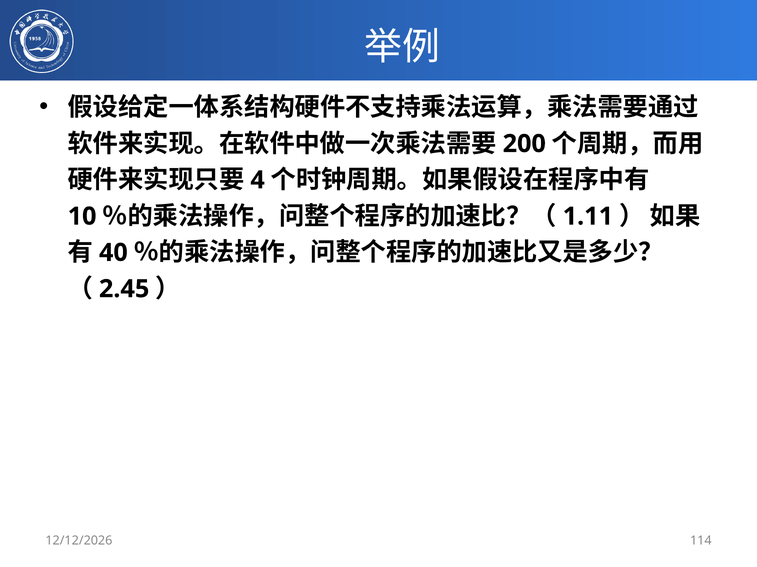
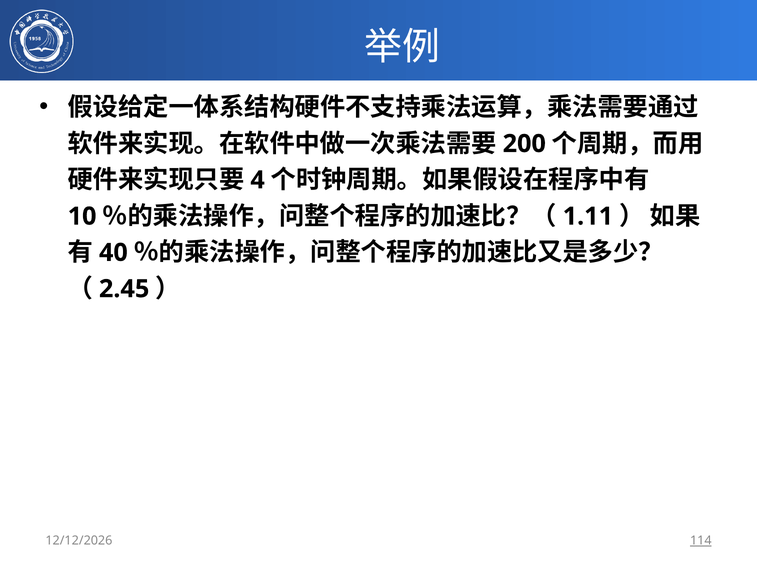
114 underline: none -> present (701, 541)
